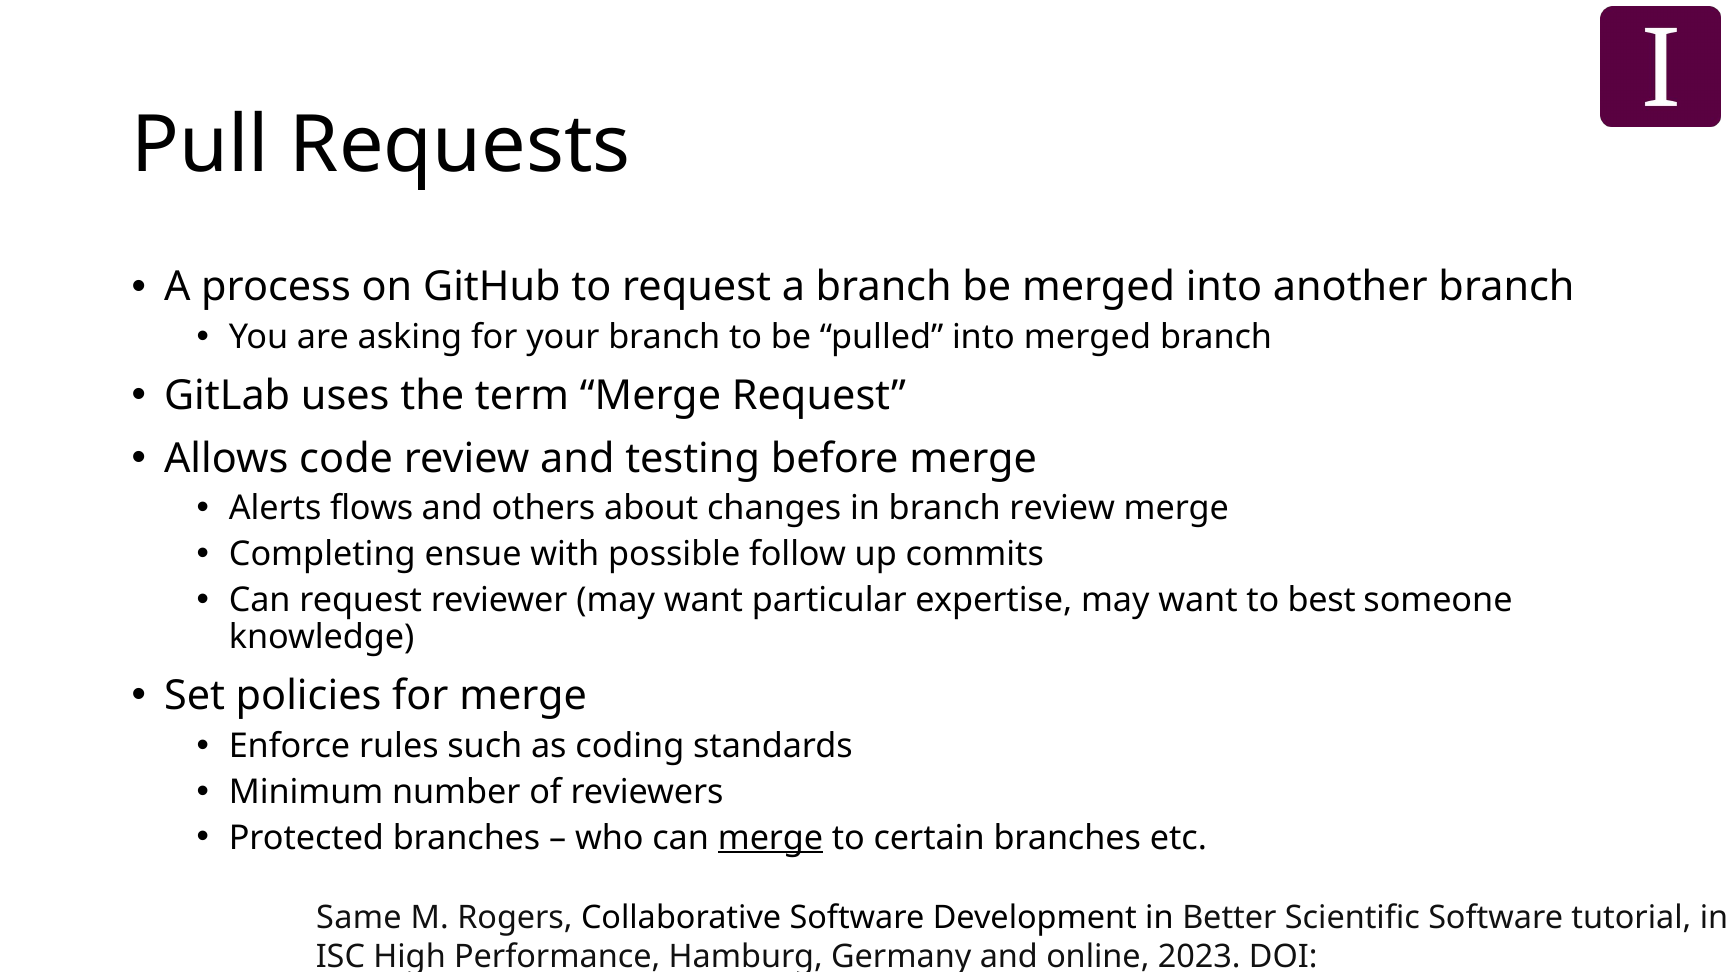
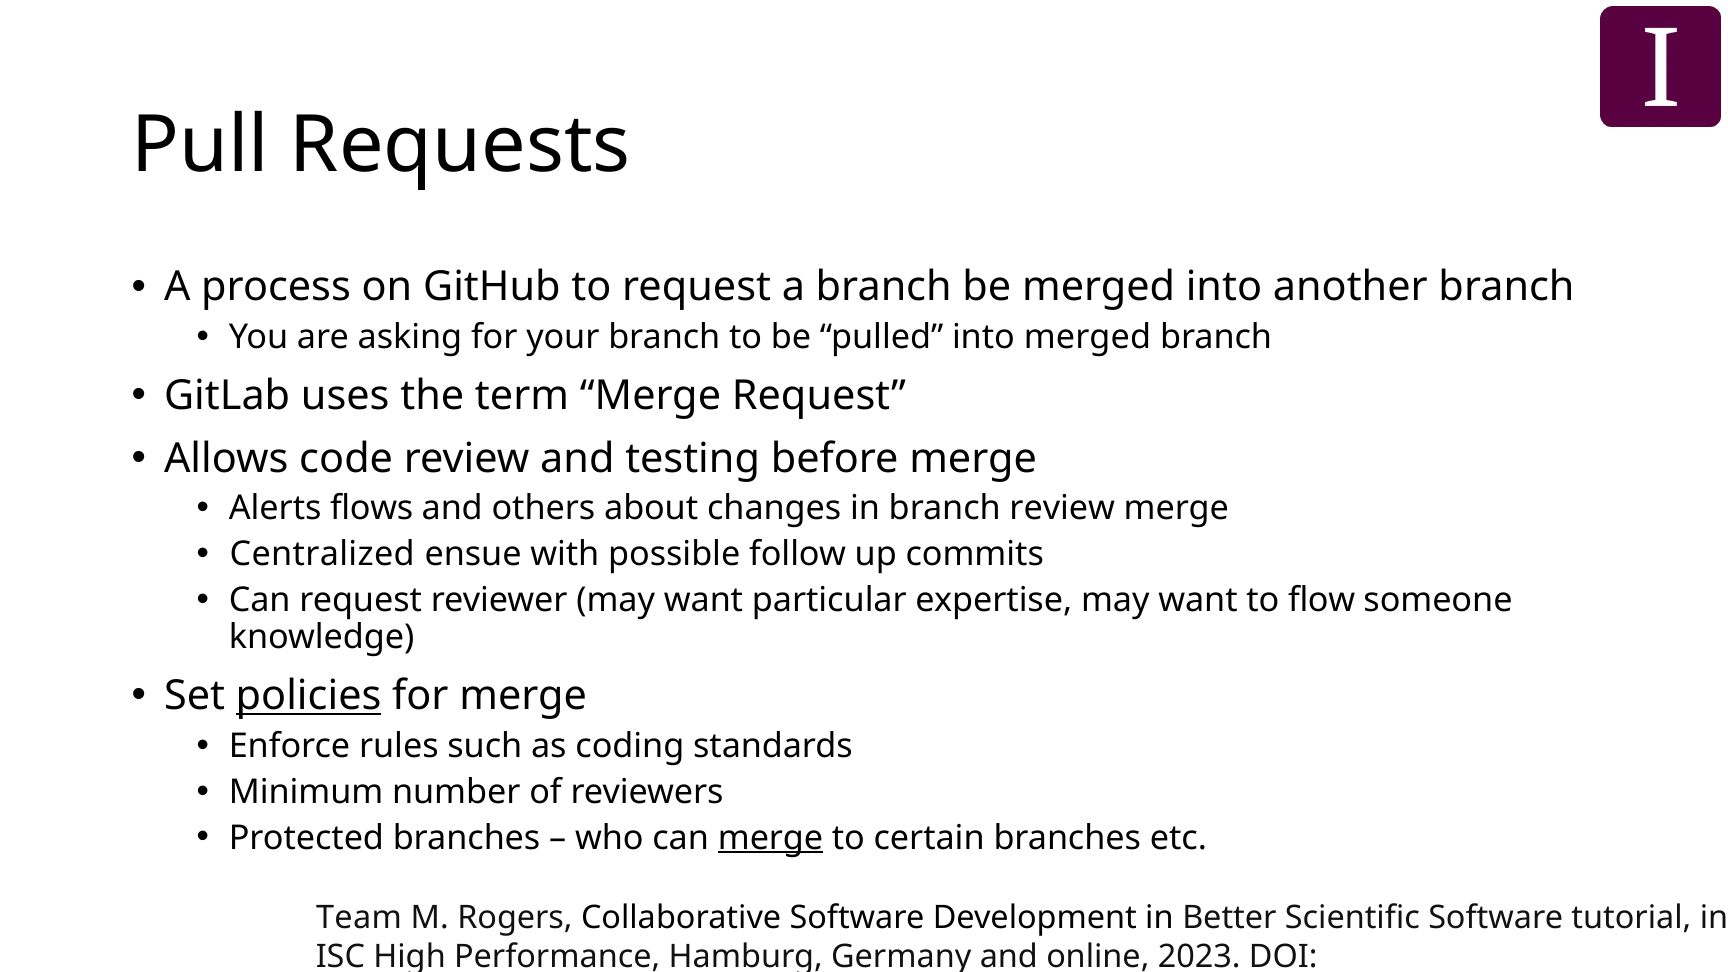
Completing: Completing -> Centralized (322, 554)
best: best -> flow (1322, 600)
policies underline: none -> present (309, 696)
Same: Same -> Team (359, 918)
